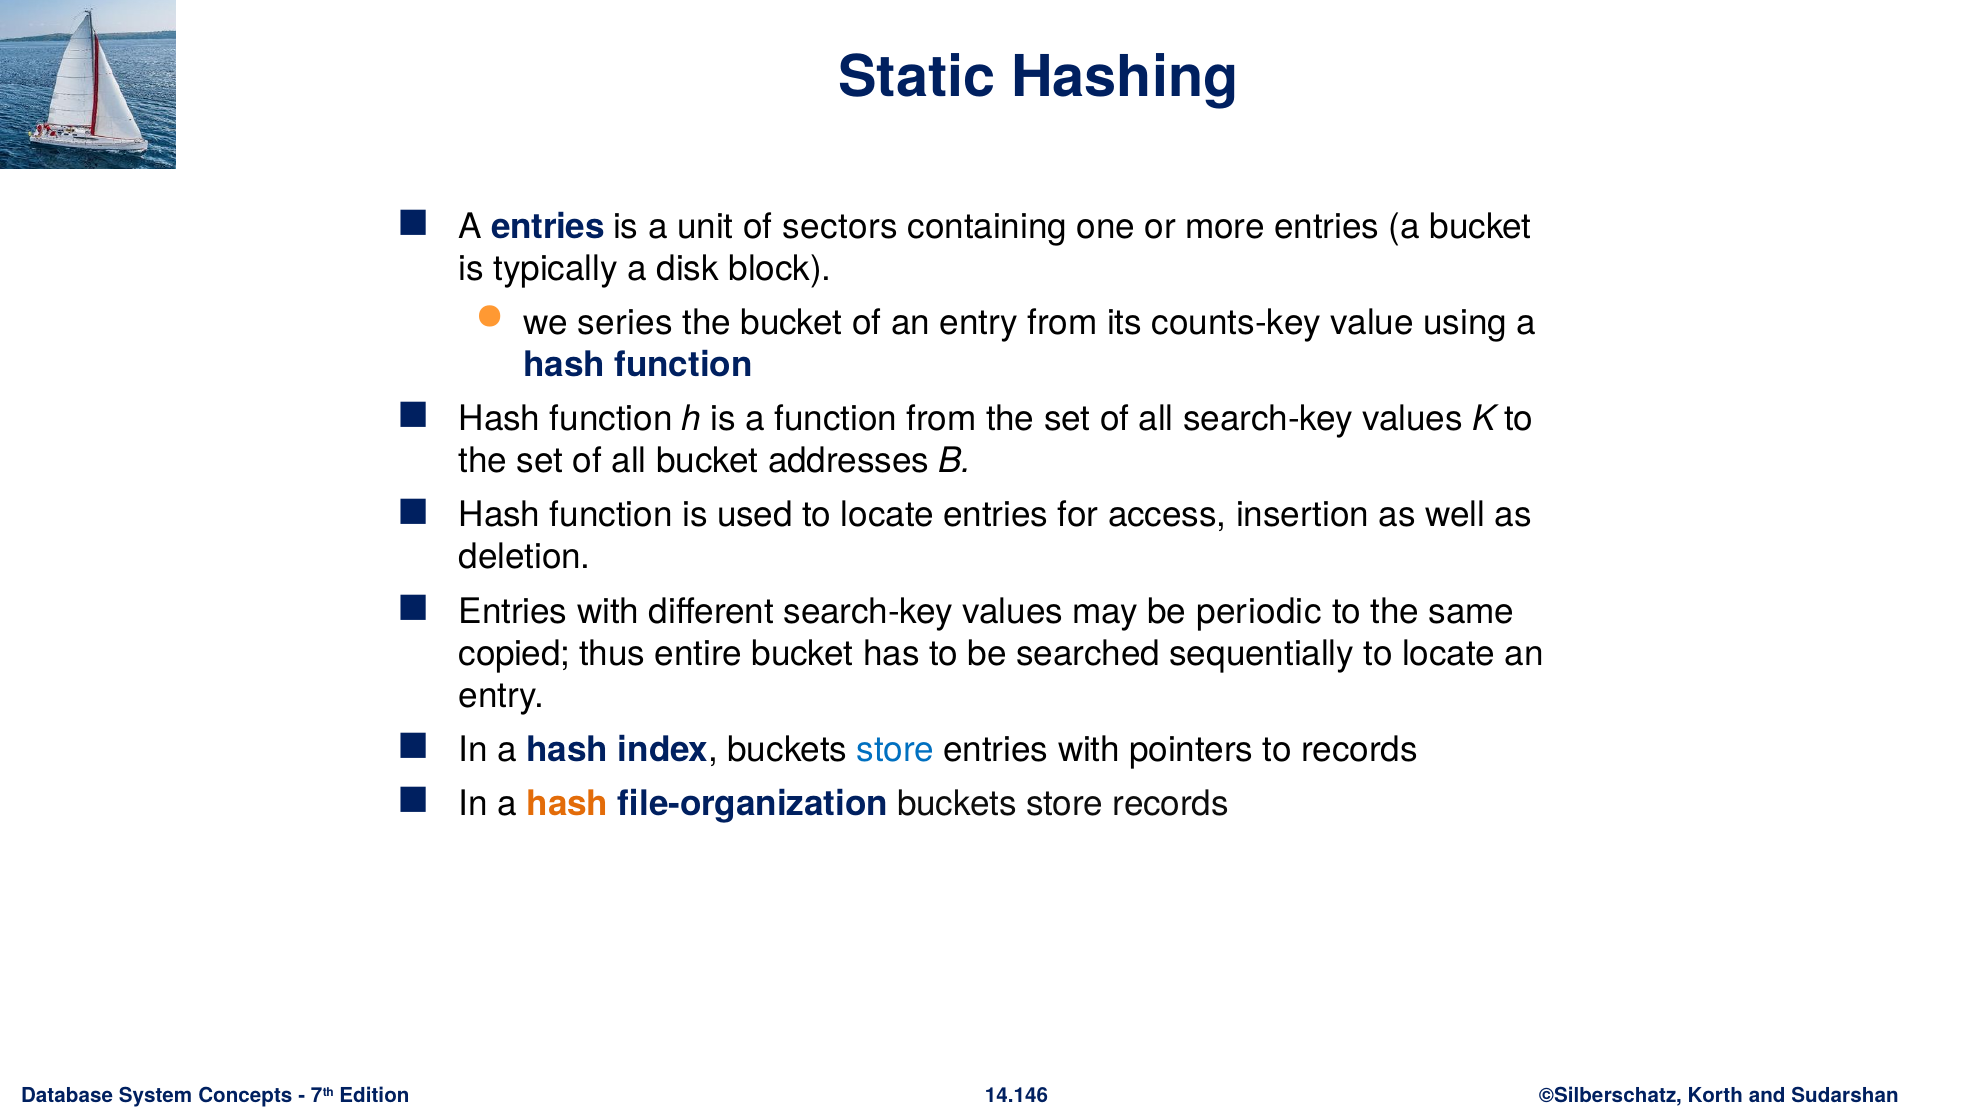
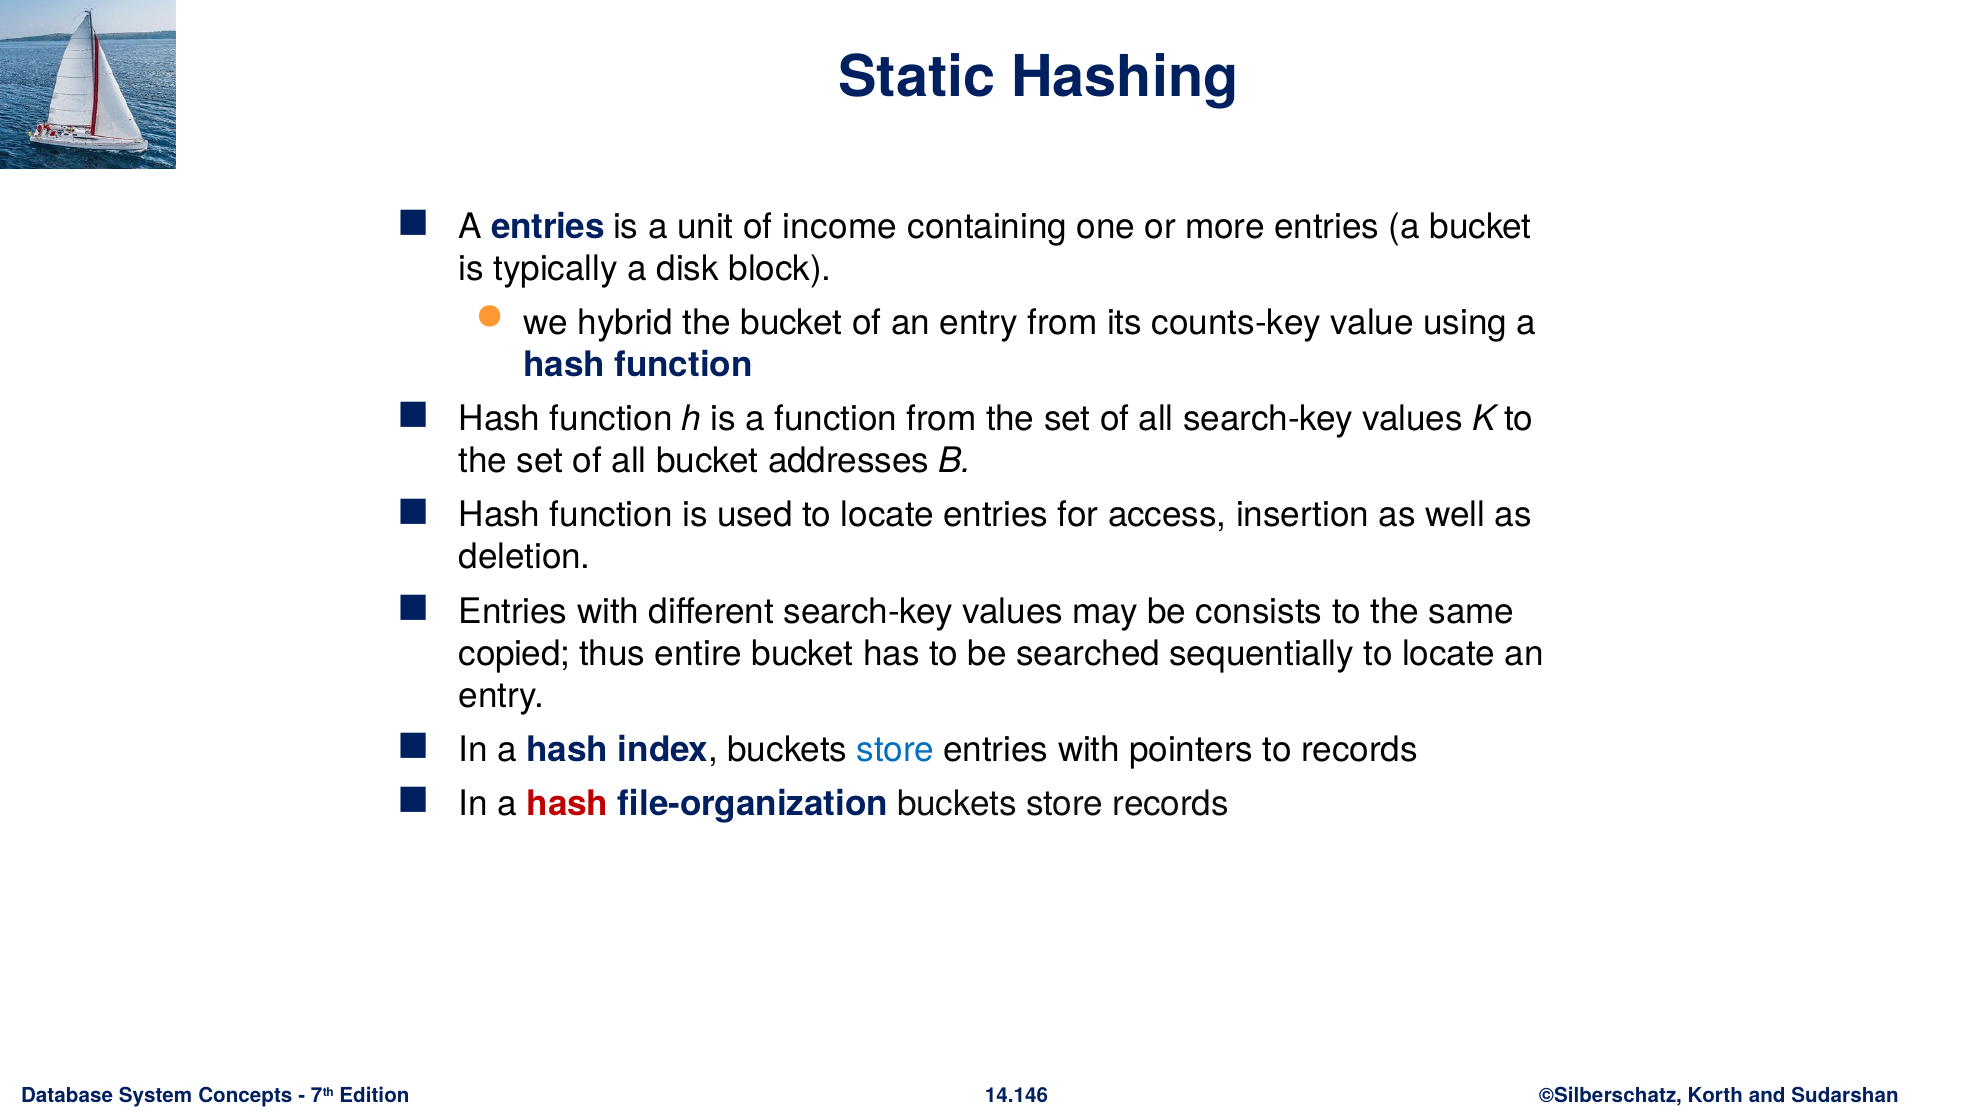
sectors: sectors -> income (840, 226)
series: series -> hybrid (625, 323)
periodic: periodic -> consists (1259, 611)
hash colour: orange -> red (568, 804)
